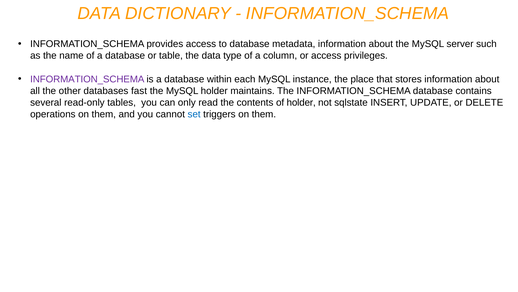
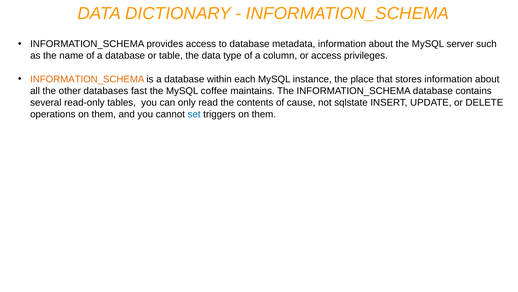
INFORMATION_SCHEMA colour: purple -> orange (87, 79)
MySQL holder: holder -> coffee (214, 91)
of holder: holder -> cause (301, 102)
